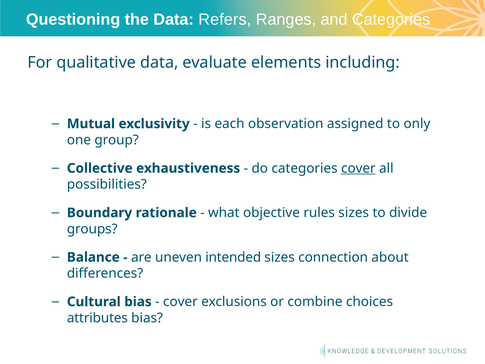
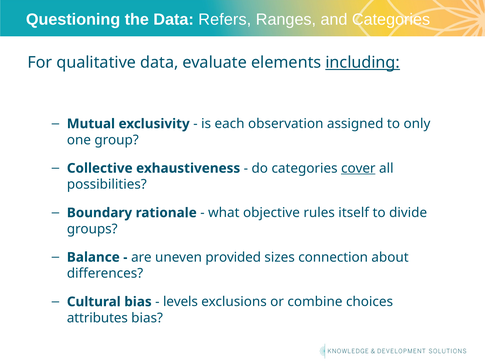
including underline: none -> present (363, 62)
rules sizes: sizes -> itself (354, 213)
intended: intended -> provided (233, 257)
cover: cover -> levels (180, 302)
